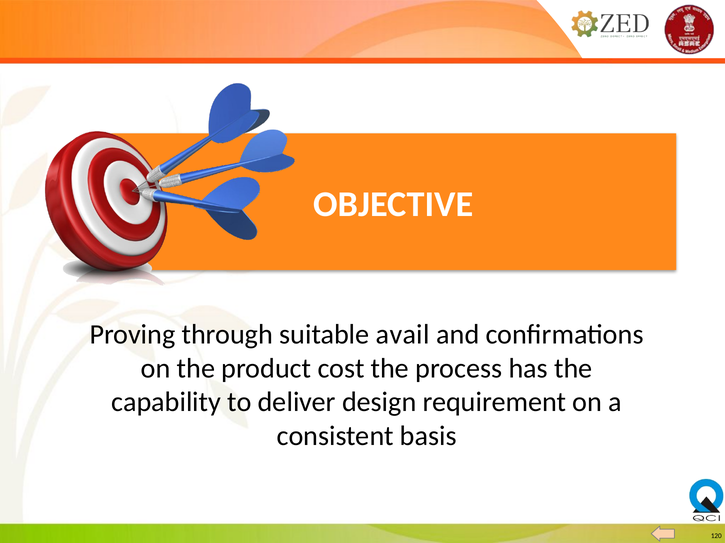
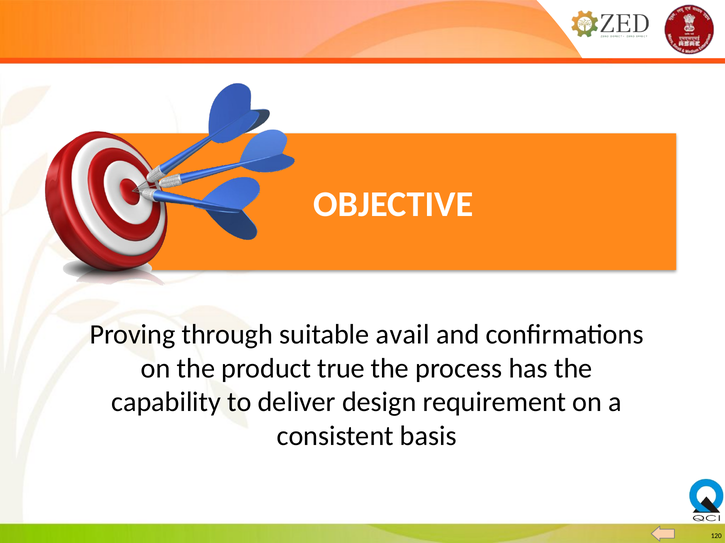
cost: cost -> true (341, 369)
